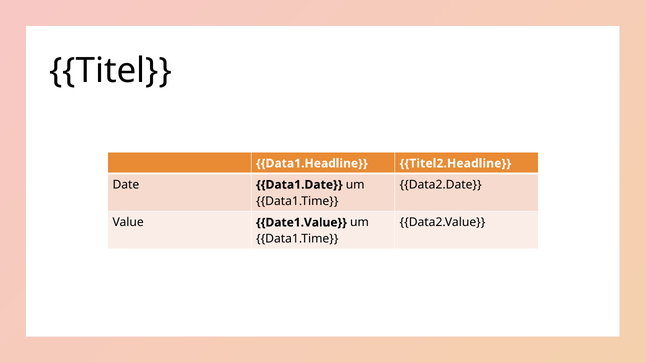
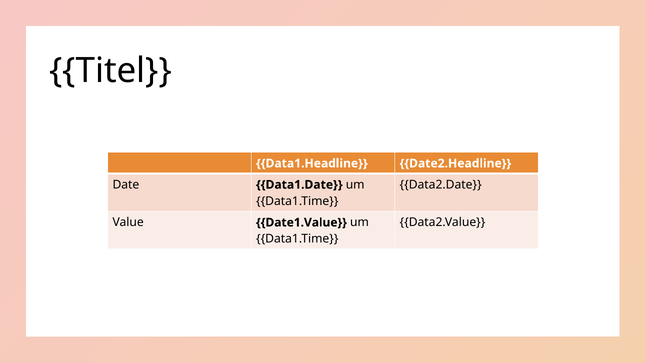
Titel2.Headline: Titel2.Headline -> Date2.Headline (455, 164)
